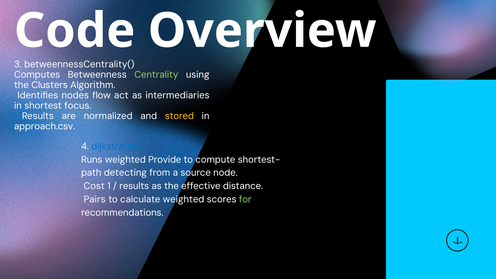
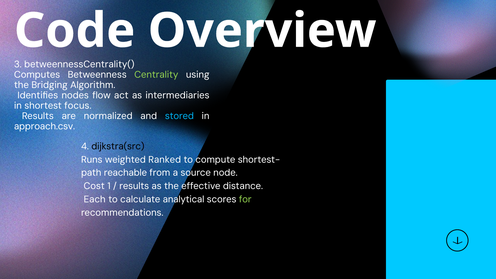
Clusters: Clusters -> Bridging (50, 85)
stored colour: yellow -> light blue (179, 116)
dijkstra(src colour: blue -> black (118, 146)
Provide: Provide -> Ranked (165, 160)
detecting: detecting -> reachable (125, 173)
Pairs: Pairs -> Each (95, 199)
calculate weighted: weighted -> analytical (184, 199)
